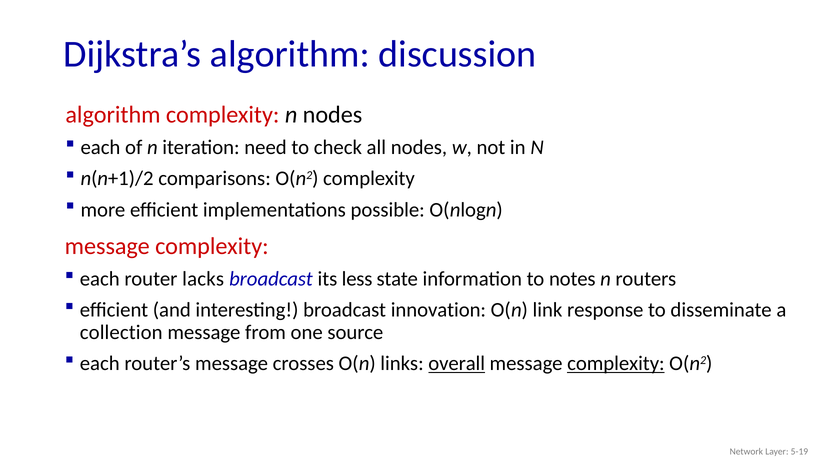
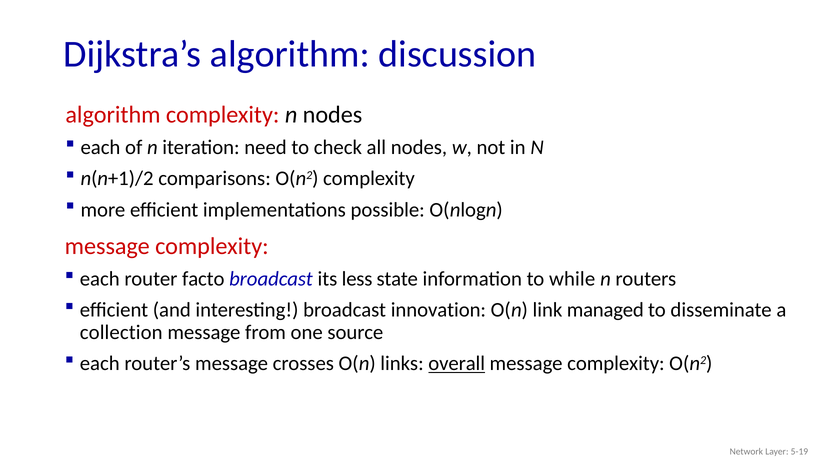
lacks: lacks -> facto (203, 279)
notes: notes -> while (572, 279)
response: response -> managed (605, 310)
complexity underline: present -> none (616, 363)
